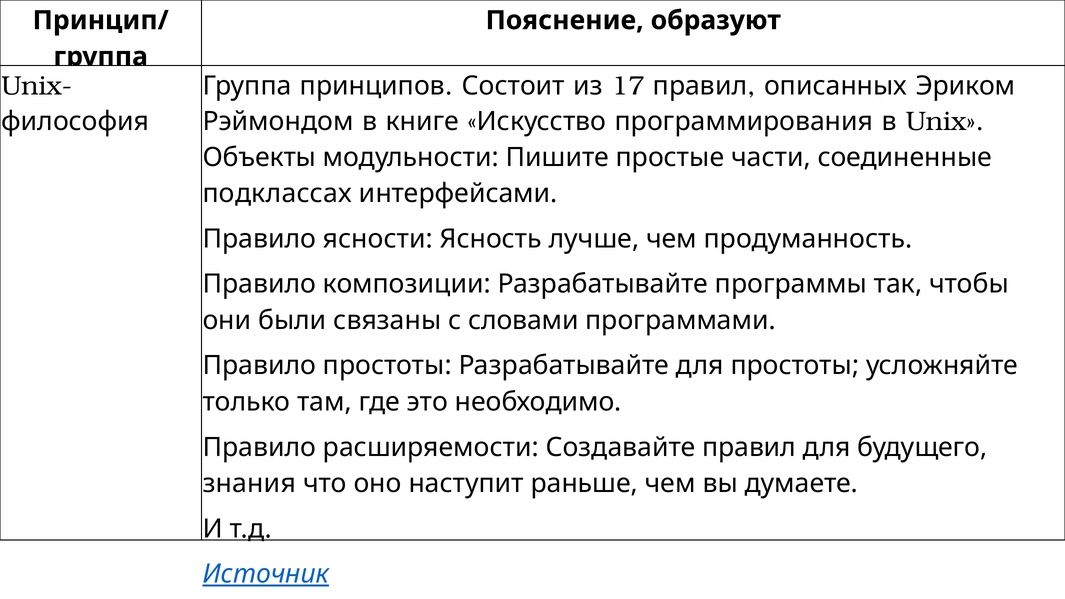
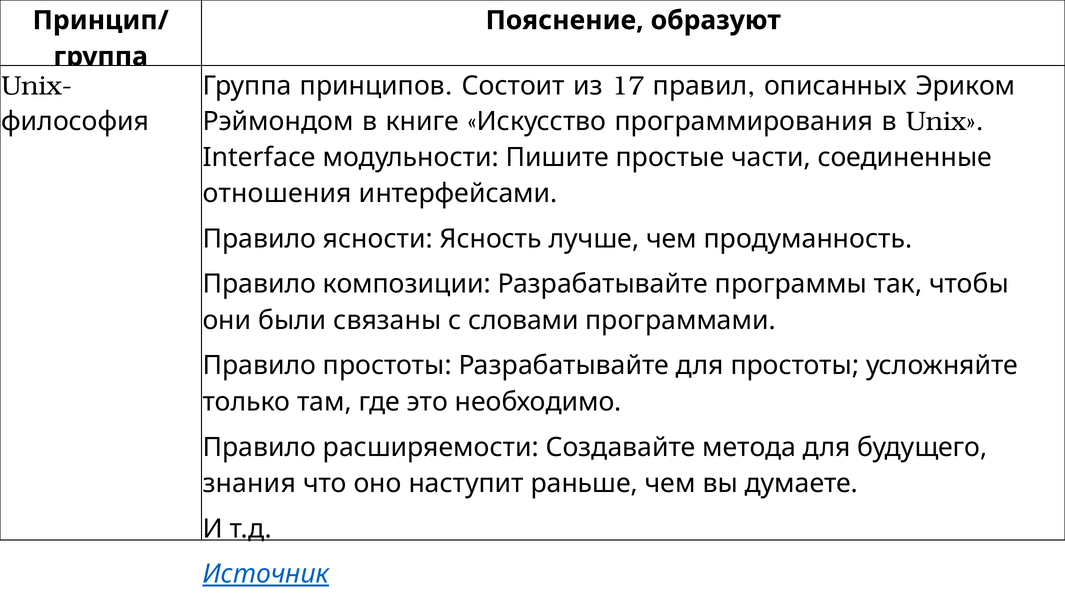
Объекты: Объекты -> Interface (259, 157)
подклассах: подклассах -> отношения (277, 194)
Создавайте правил: правил -> метода (749, 447)
